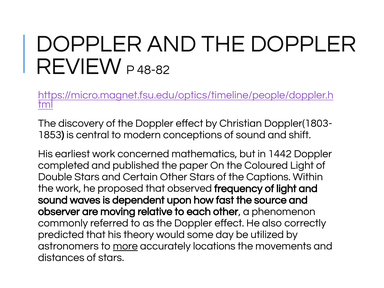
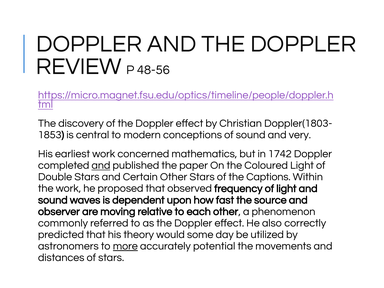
48-82: 48-82 -> 48-56 (153, 70)
shift: shift -> very (300, 135)
1442: 1442 -> 1742 (280, 154)
and underline: none -> present (101, 165)
locations: locations -> potential (214, 246)
